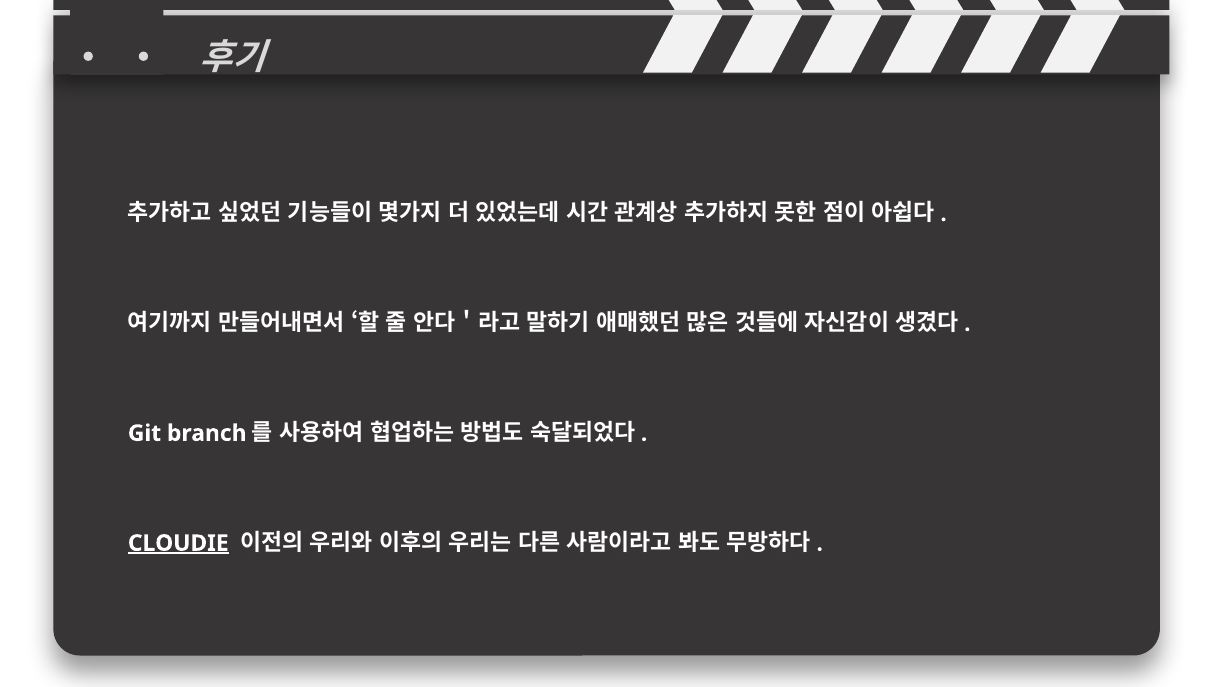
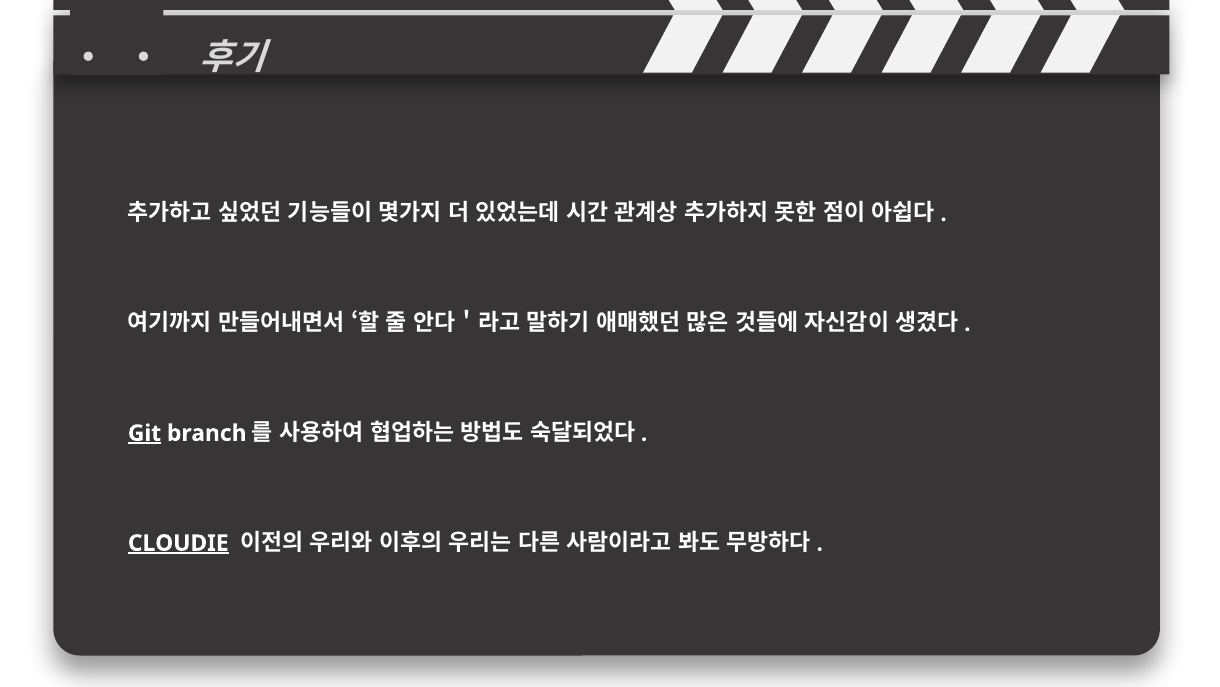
Git underline: none -> present (144, 433)
